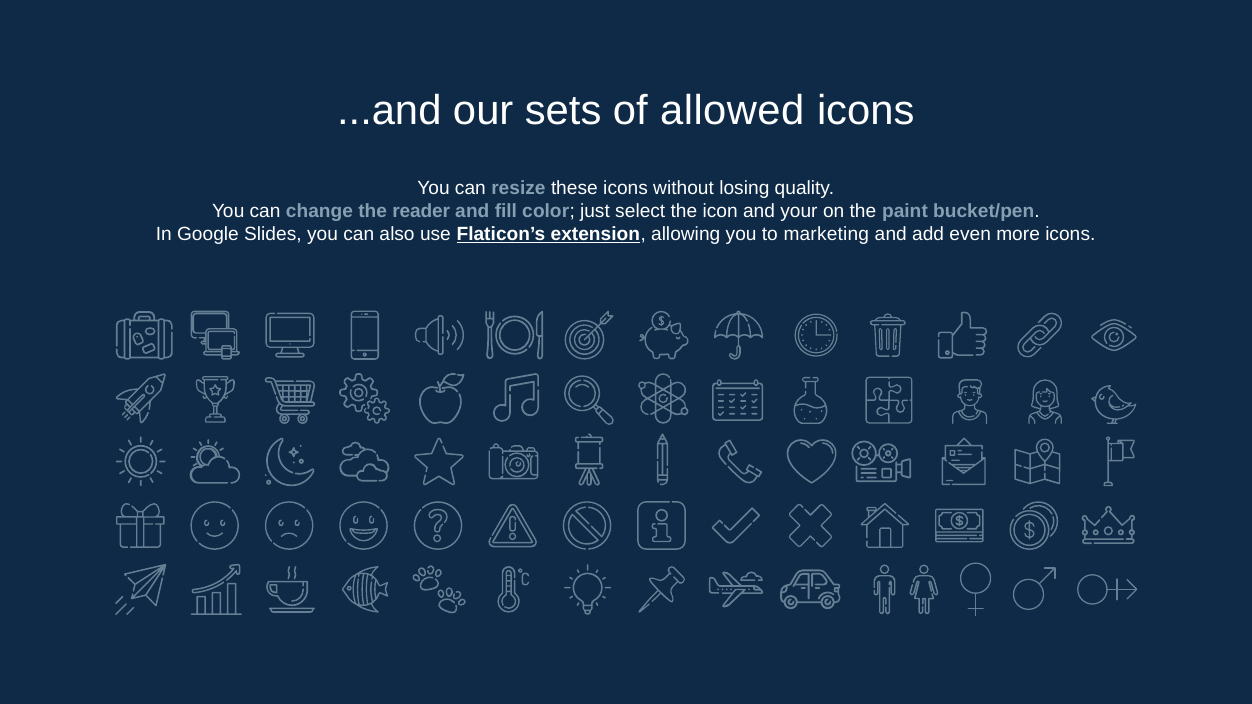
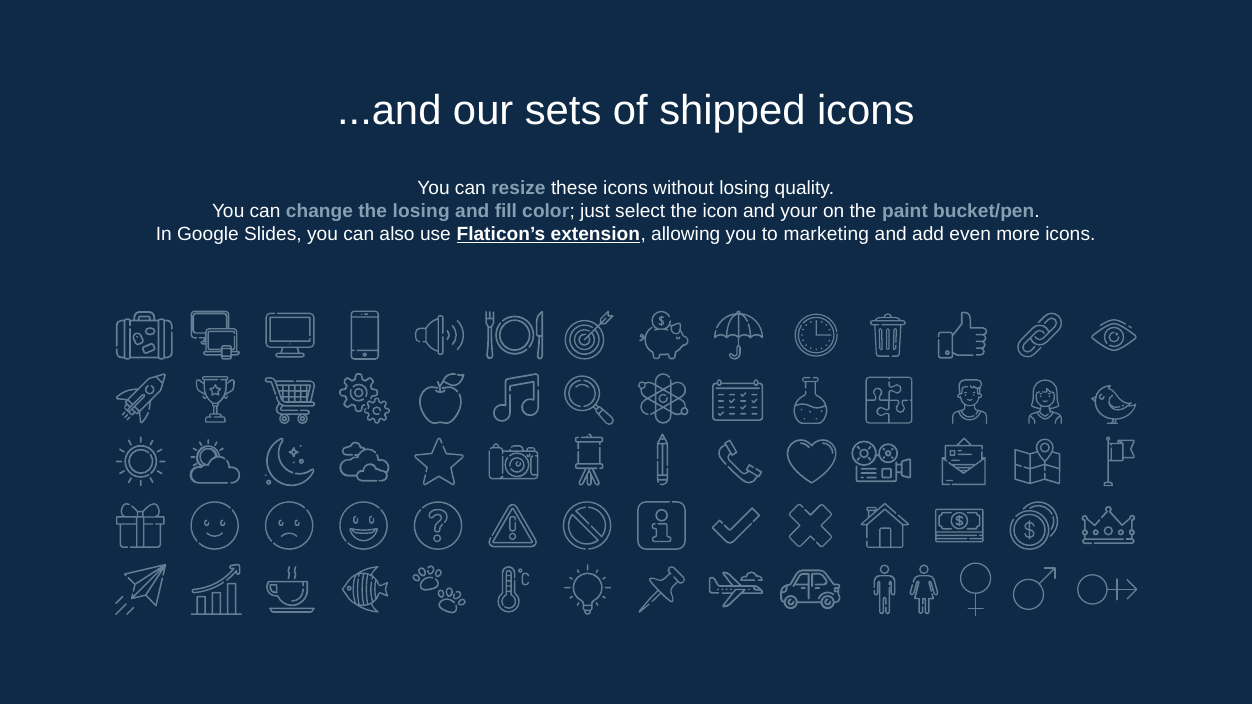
allowed: allowed -> shipped (732, 110)
the reader: reader -> losing (421, 211)
